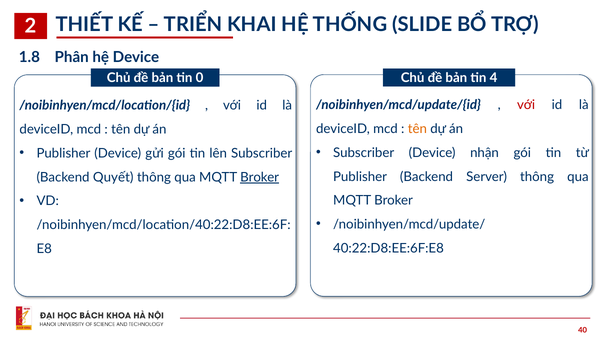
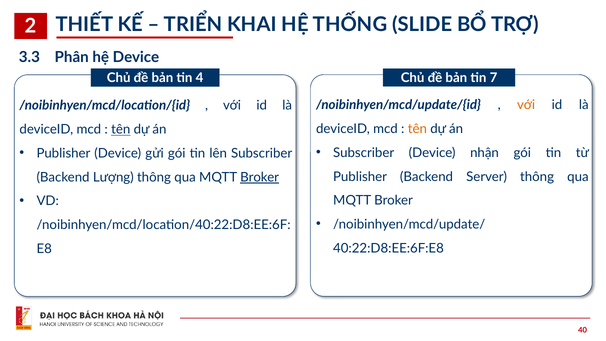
1.8: 1.8 -> 3.3 (29, 57)
0: 0 -> 4 (200, 78)
4: 4 -> 7 (493, 78)
với colour: red -> orange (526, 105)
tên underline: none -> present (121, 129)
Quyết: Quyết -> Lượng (113, 177)
